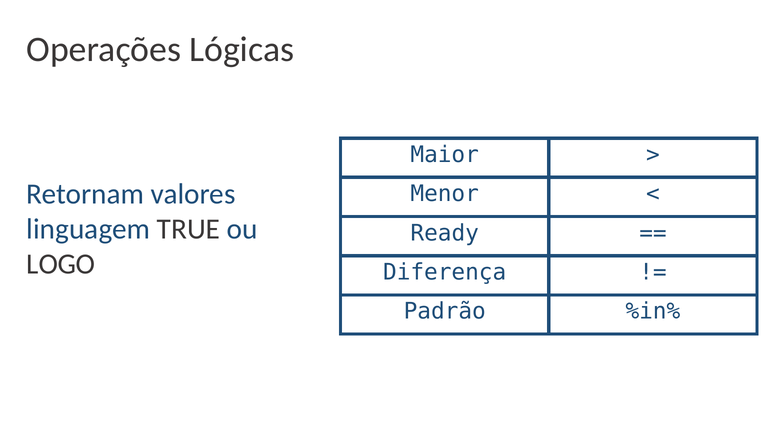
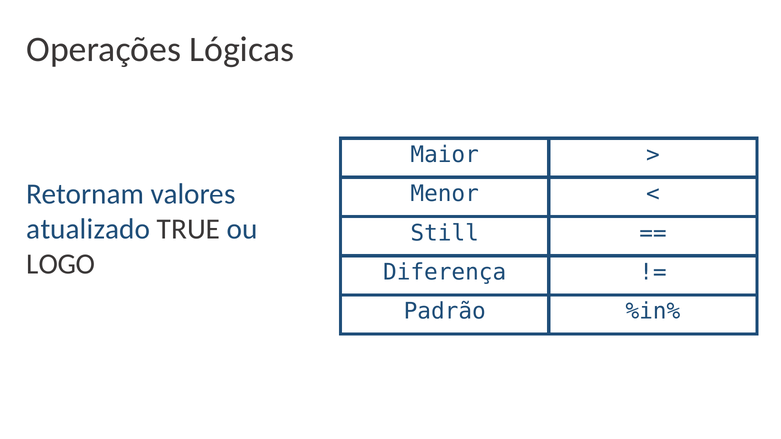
linguagem: linguagem -> atualizado (88, 229)
Ready: Ready -> Still (445, 233)
